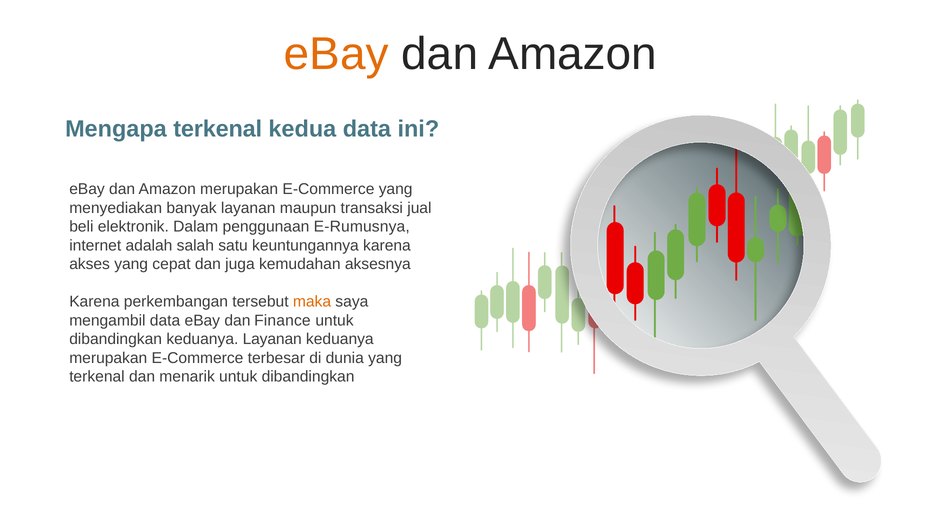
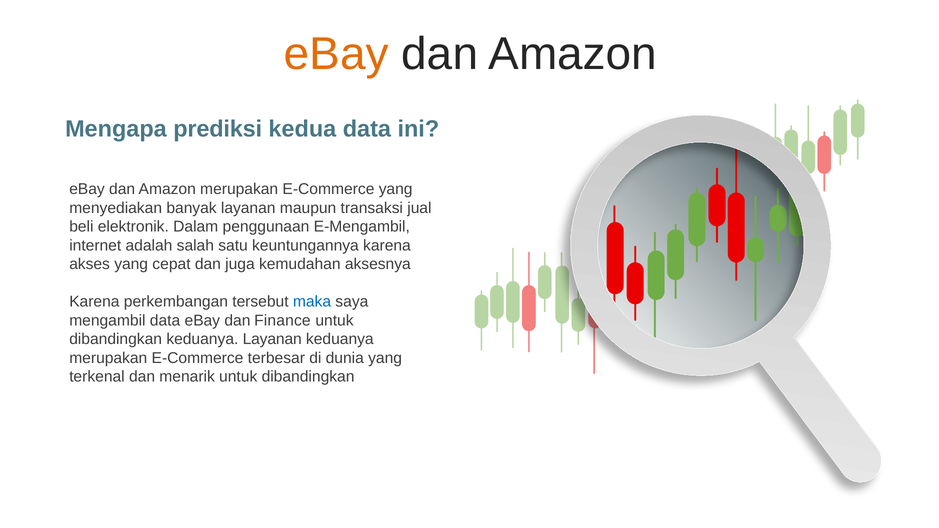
Mengapa terkenal: terkenal -> prediksi (218, 129)
E-Rumusnya: E-Rumusnya -> E-Mengambil (362, 227)
maka colour: orange -> blue (312, 302)
